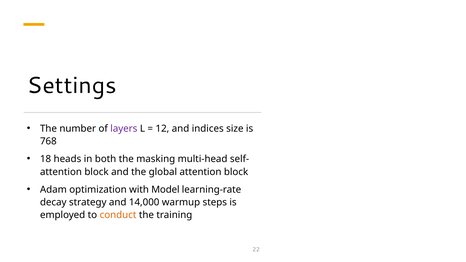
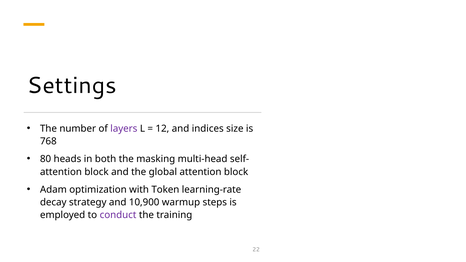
18: 18 -> 80 (46, 159)
Model: Model -> Token (165, 190)
14,000: 14,000 -> 10,900 (144, 202)
conduct colour: orange -> purple (118, 215)
